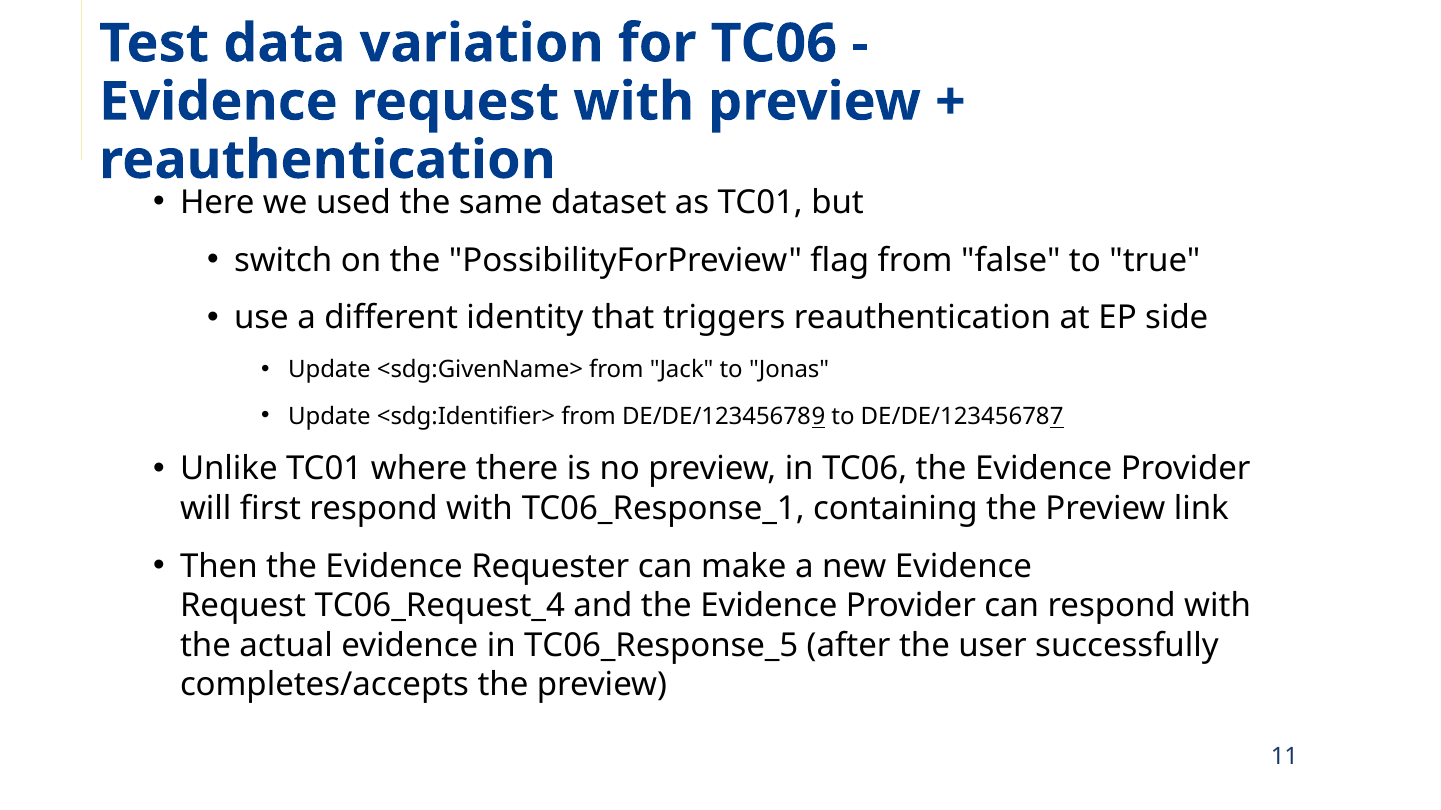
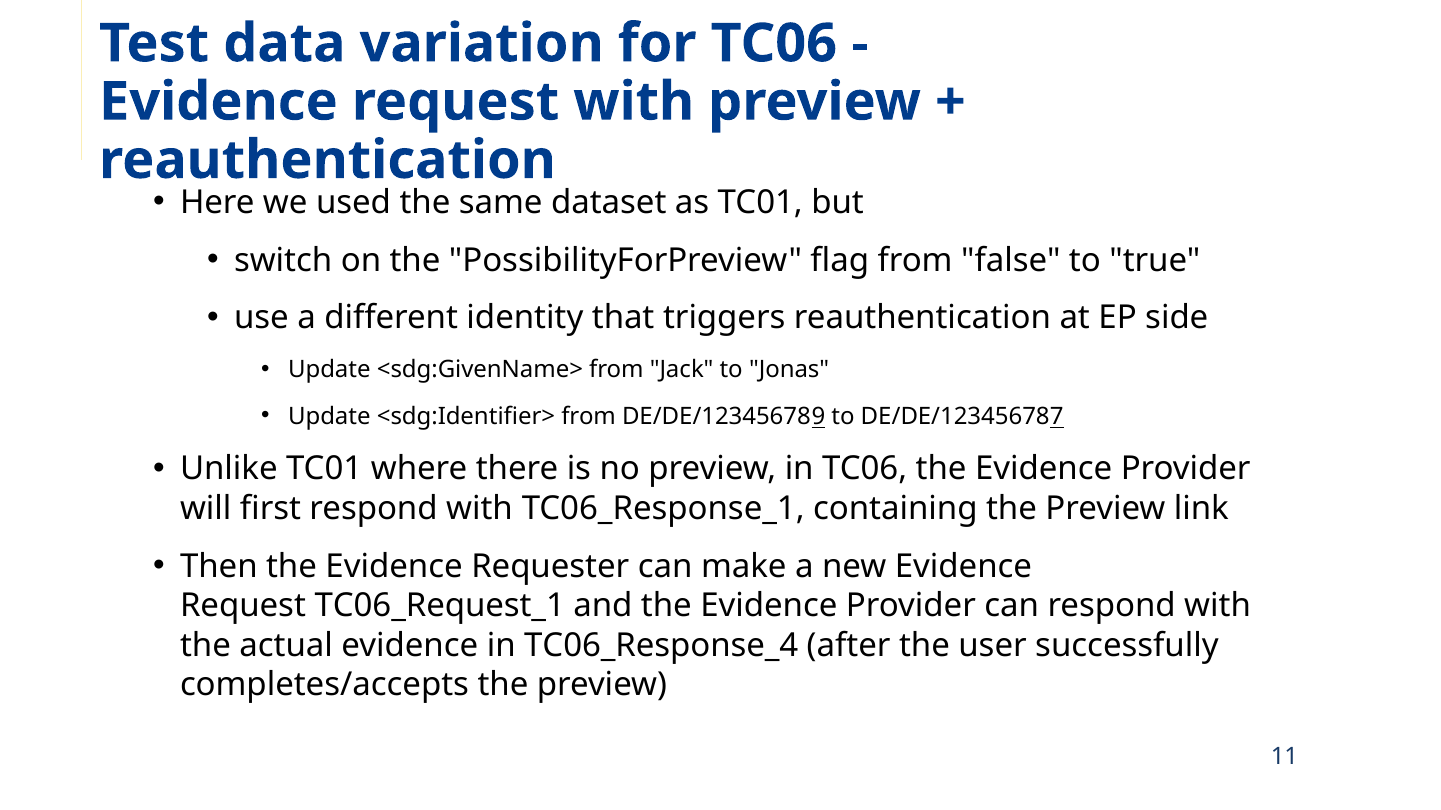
TC06_Request_4: TC06_Request_4 -> TC06_Request_1 (440, 606)
TC06_Response_5: TC06_Response_5 -> TC06_Response_4 (661, 646)
